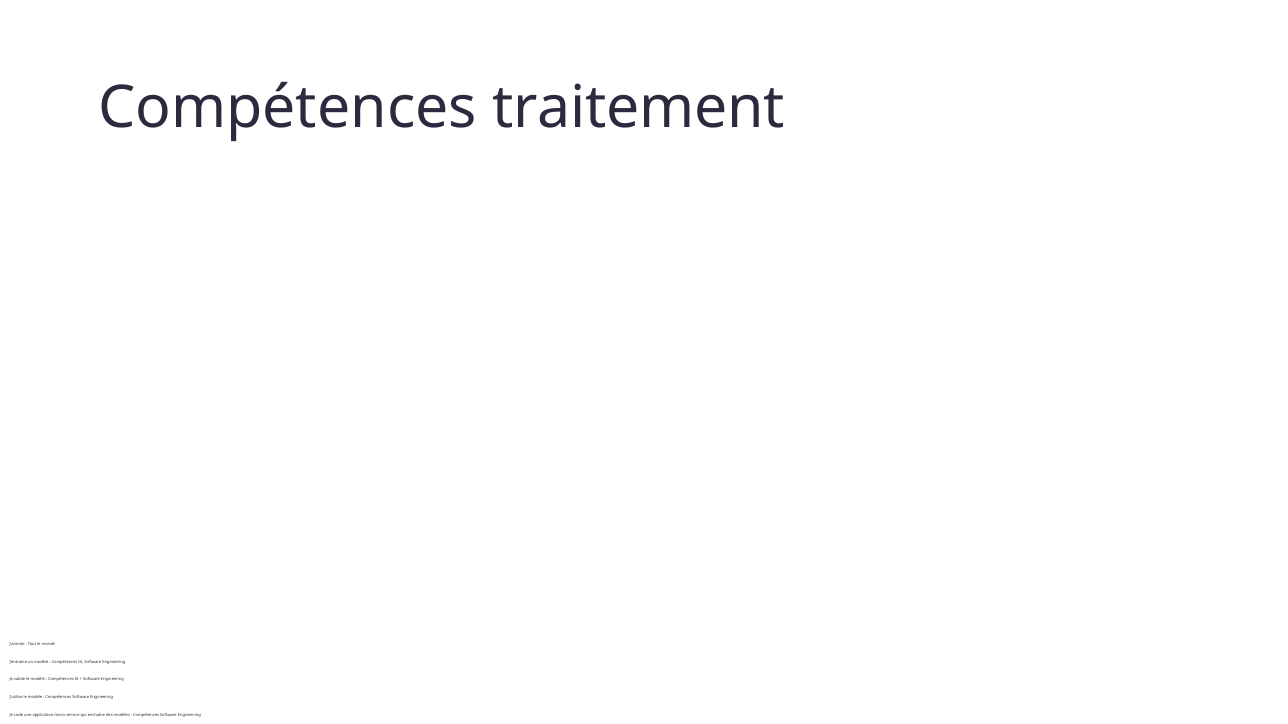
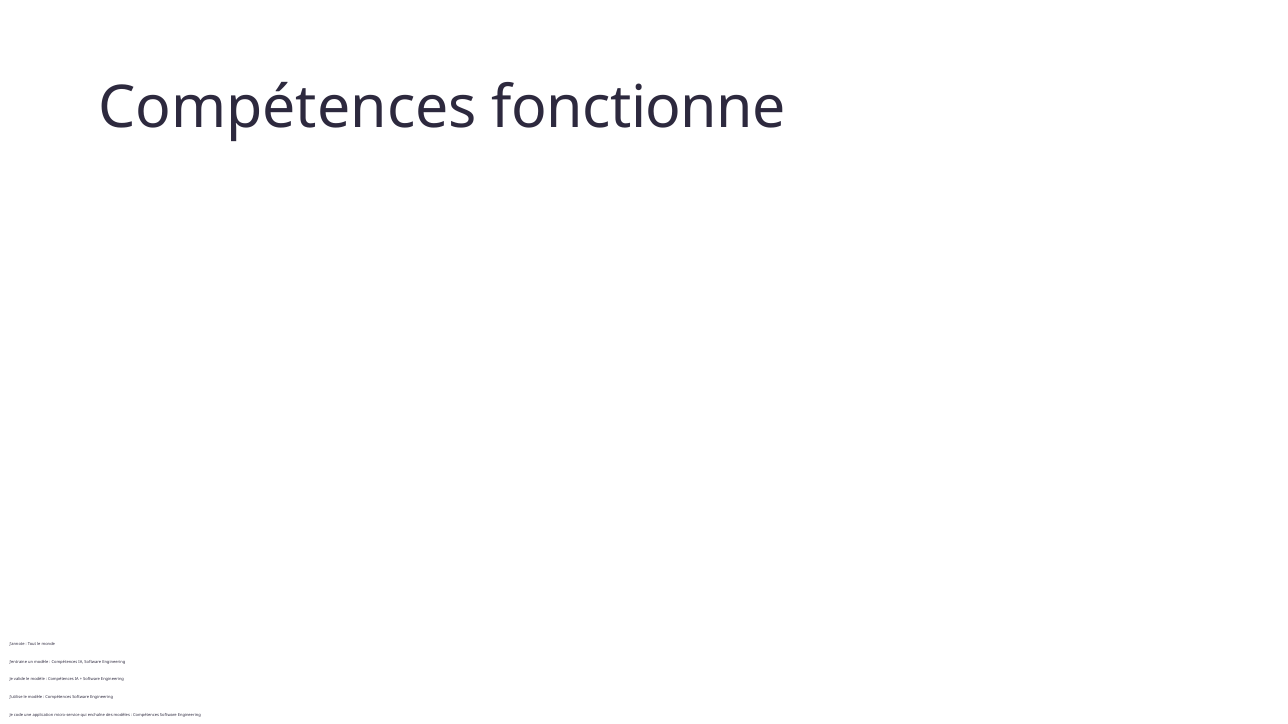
traitement: traitement -> fonctionne (639, 108)
